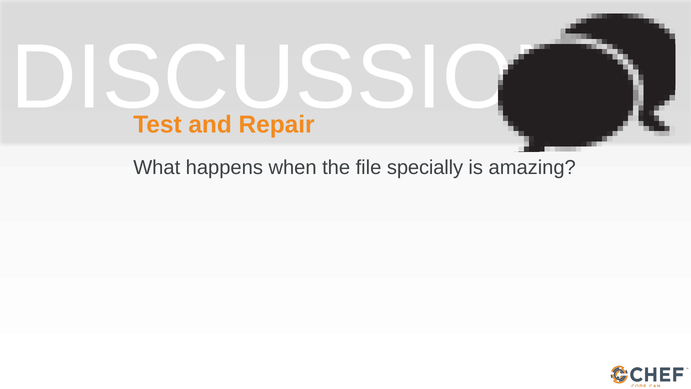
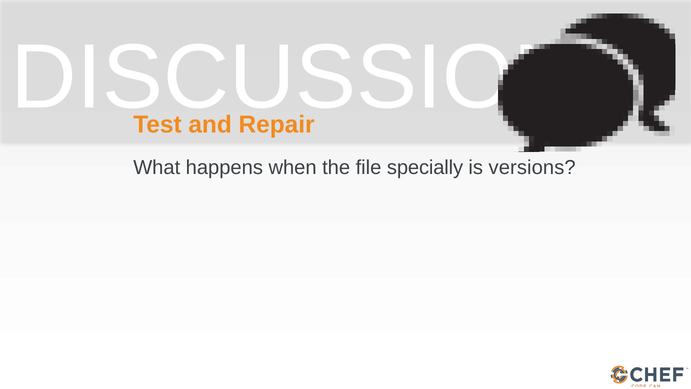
amazing: amazing -> versions (532, 168)
